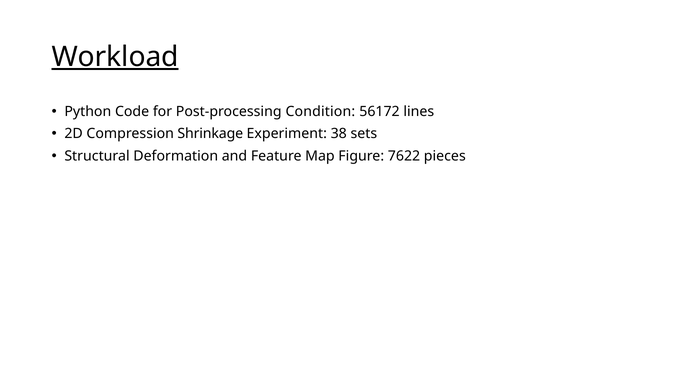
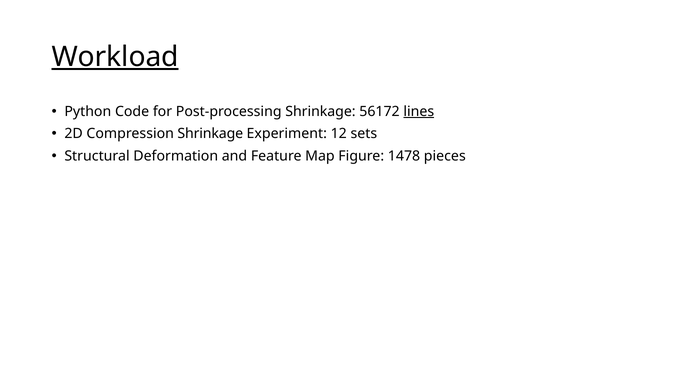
Post-processing Condition: Condition -> Shrinkage (320, 112)
lines underline: none -> present (419, 112)
38: 38 -> 12 (339, 134)
7622: 7622 -> 1478 (404, 156)
